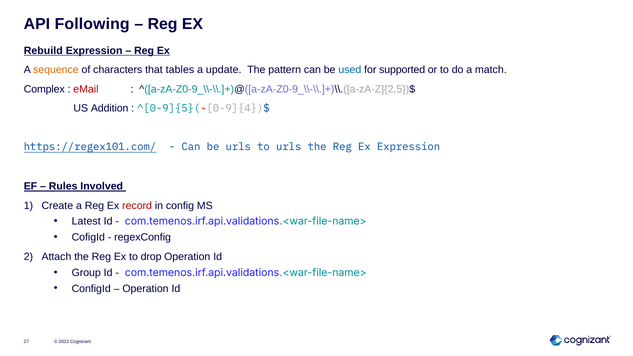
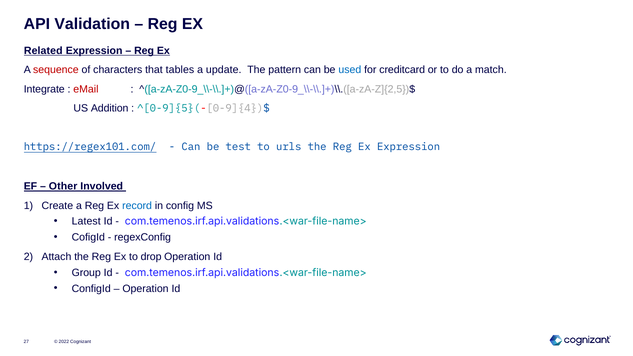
Following: Following -> Validation (92, 24)
Rebuild: Rebuild -> Related (43, 51)
sequence colour: orange -> red (56, 70)
supported: supported -> creditcard (402, 70)
Complex: Complex -> Integrate (44, 89)
be urls: urls -> test (238, 147)
Rules: Rules -> Other (63, 186)
record colour: red -> blue (137, 206)
